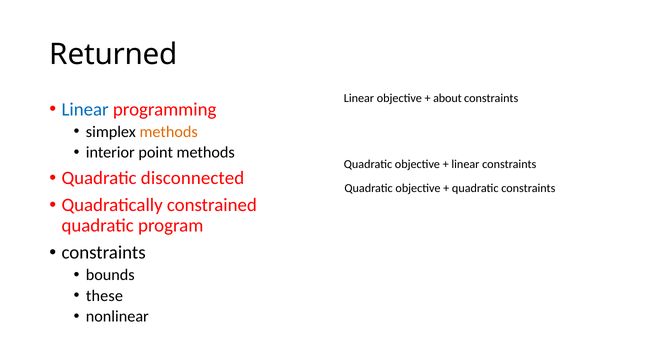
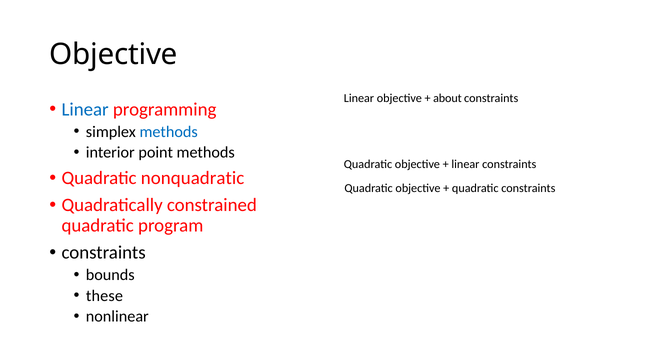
Returned: Returned -> Objective (114, 54)
methods colour: orange -> blue (169, 132)
disconnected: disconnected -> nonquadratic (193, 178)
